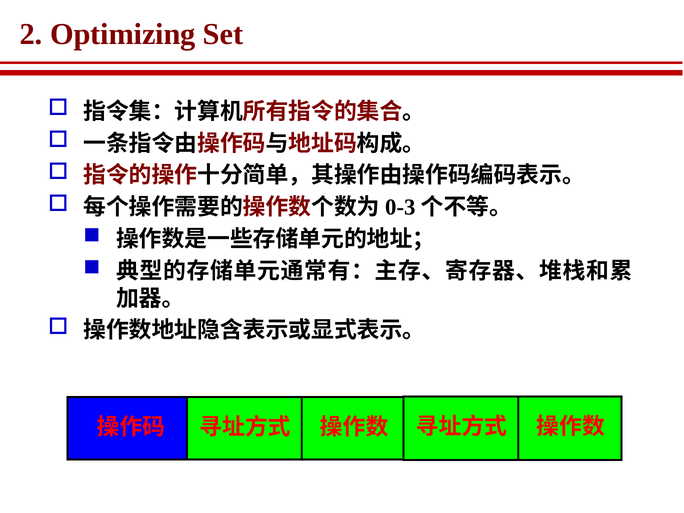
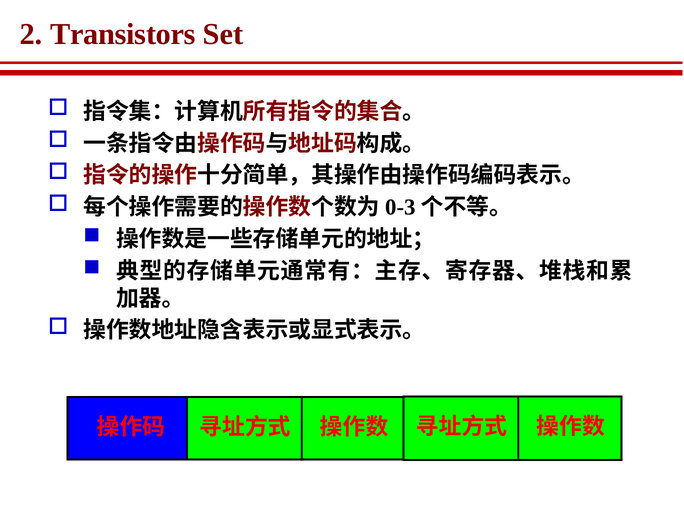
Optimizing: Optimizing -> Transistors (123, 34)
